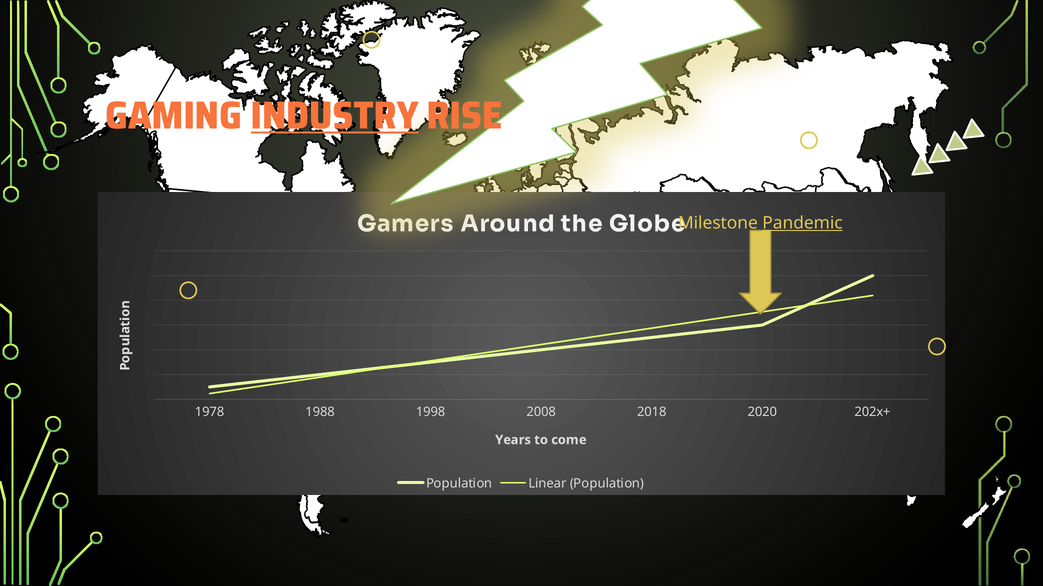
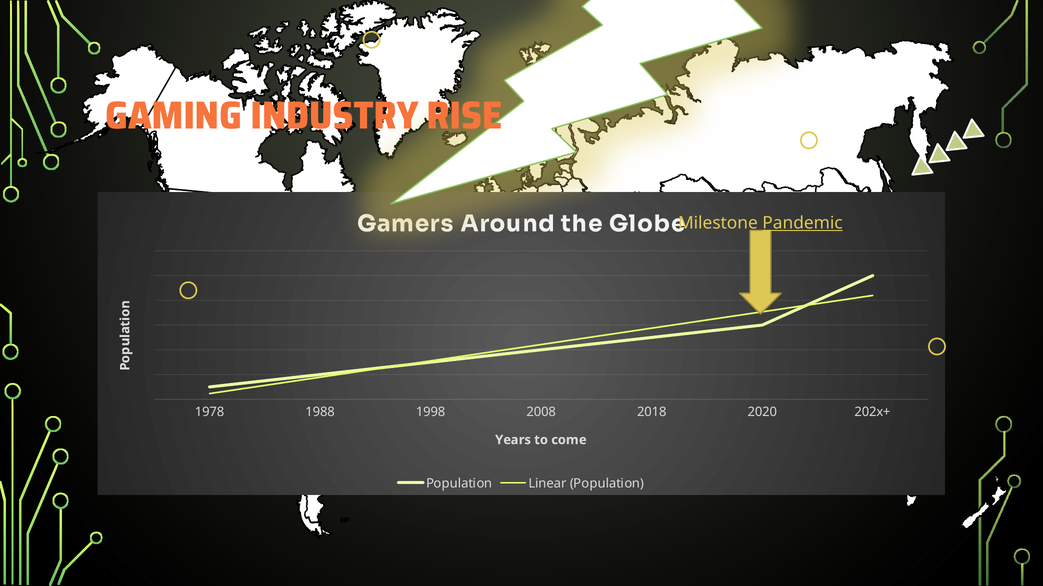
INDUSTRY underline: present -> none (335, 116)
